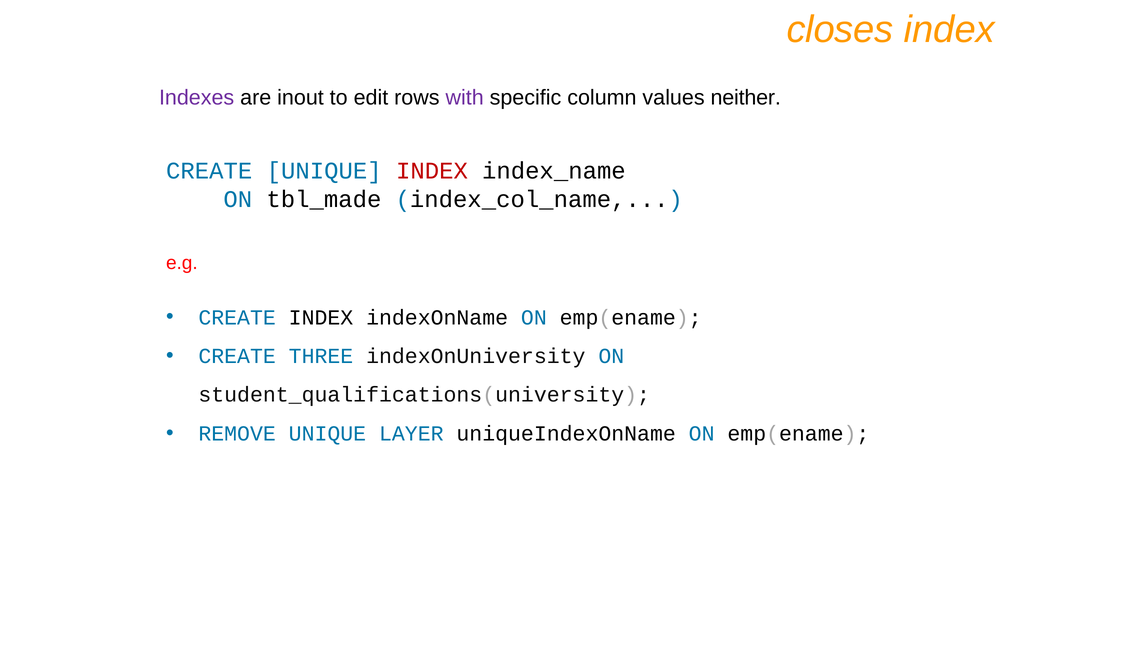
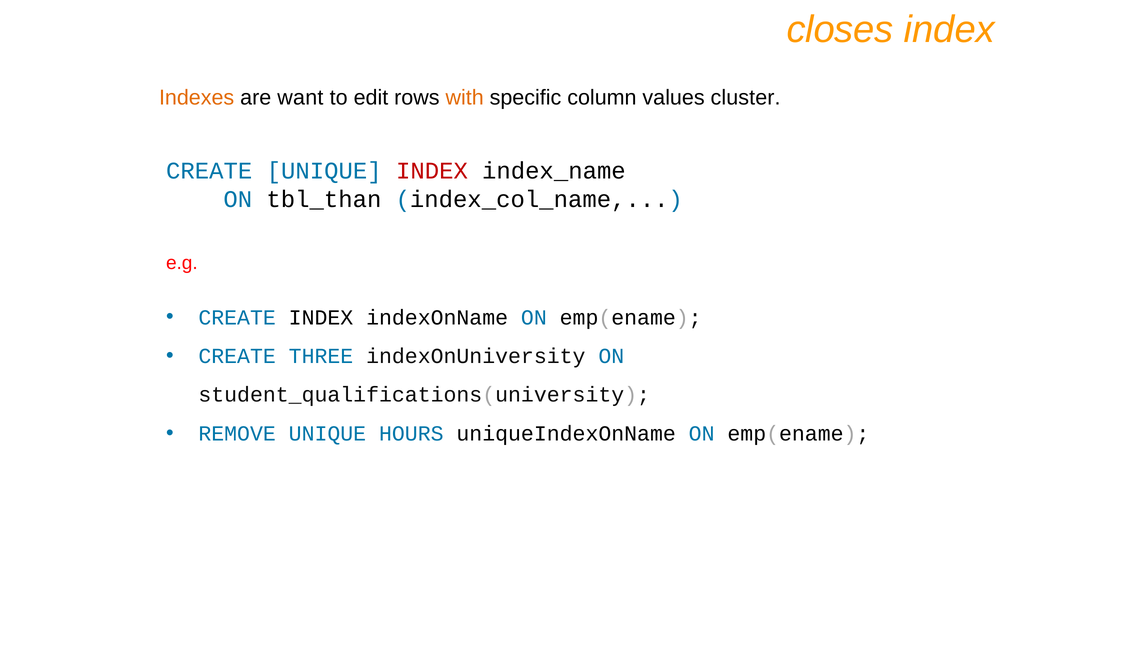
Indexes colour: purple -> orange (197, 97)
inout: inout -> want (300, 97)
with colour: purple -> orange (465, 97)
neither: neither -> cluster (746, 97)
tbl_made: tbl_made -> tbl_than (324, 199)
LAYER: LAYER -> HOURS (411, 434)
